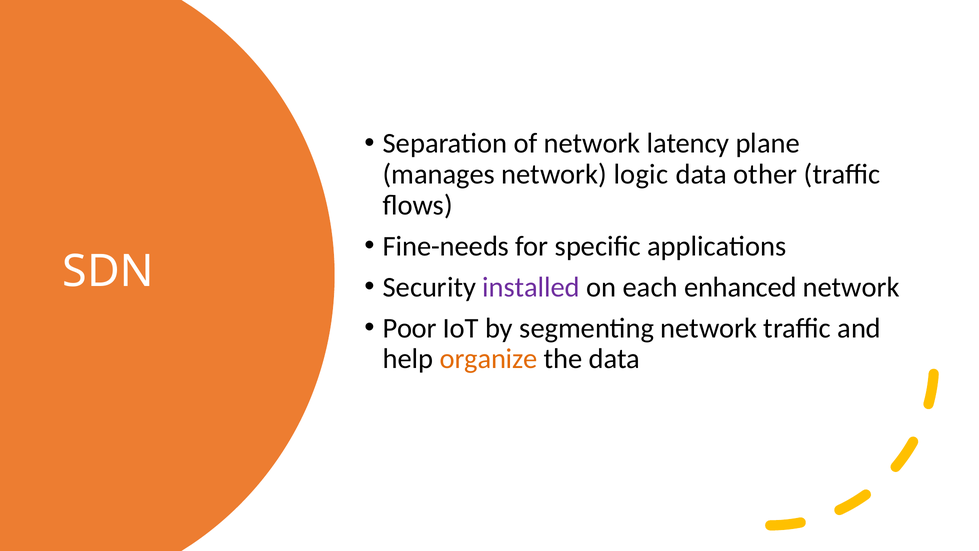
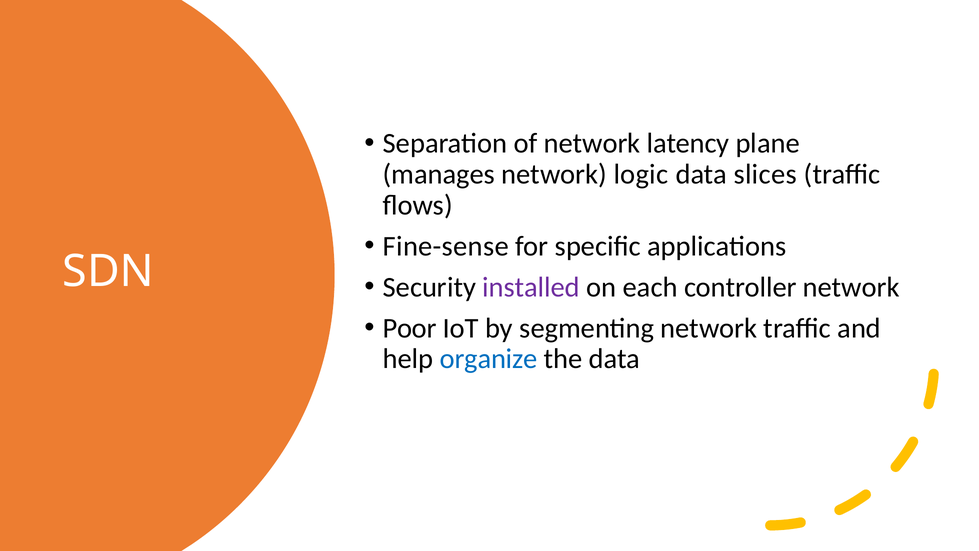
other: other -> slices (765, 174)
Fine-needs: Fine-needs -> Fine-sense (446, 246)
enhanced: enhanced -> controller (740, 287)
organize colour: orange -> blue (489, 359)
